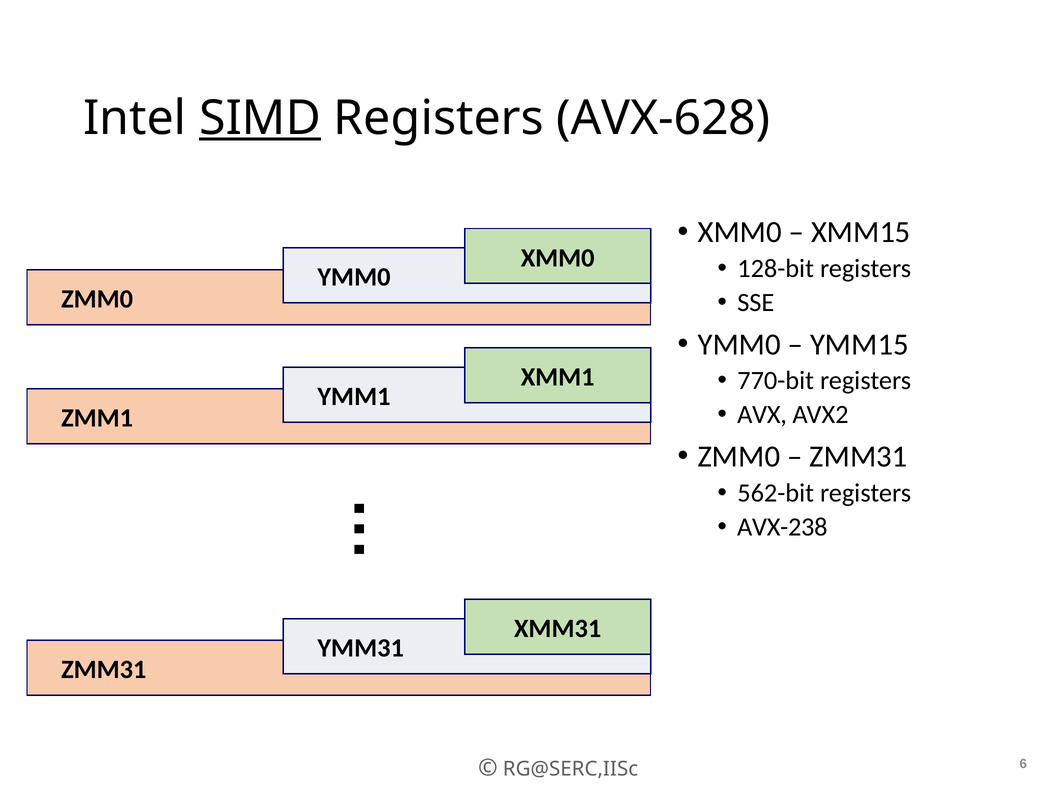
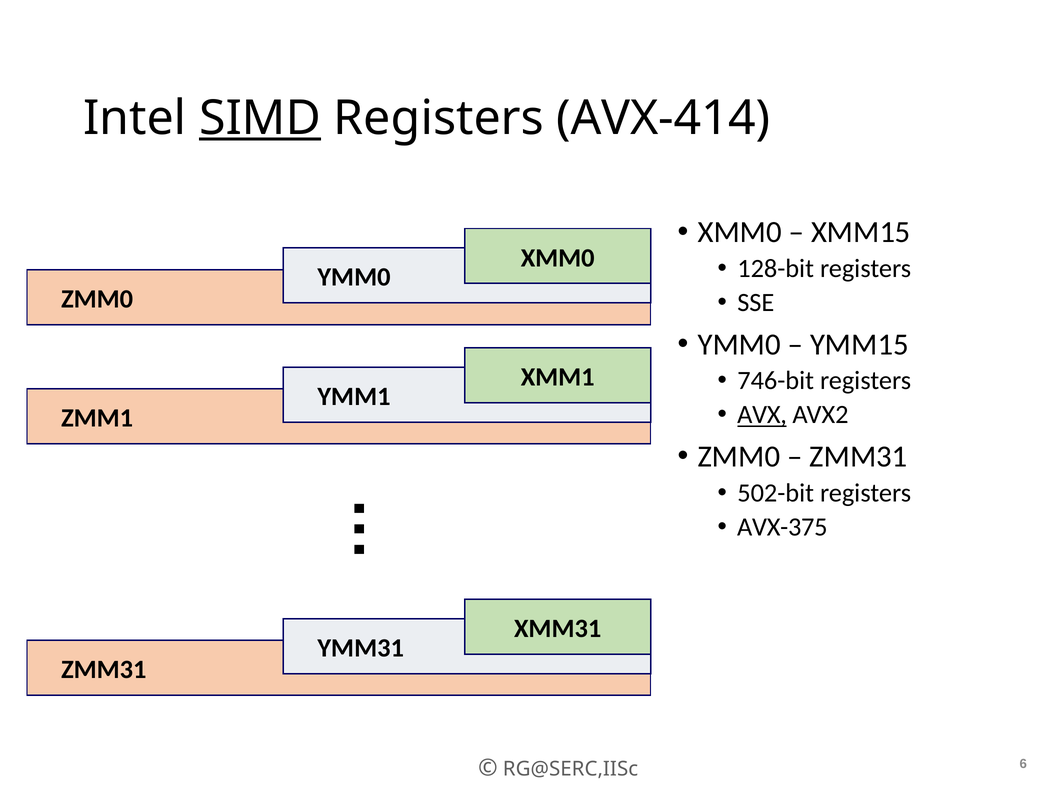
AVX-628: AVX-628 -> AVX-414 (663, 118)
770-bit: 770-bit -> 746-bit (776, 381)
AVX underline: none -> present (762, 415)
562-bit: 562-bit -> 502-bit (776, 493)
AVX-238: AVX-238 -> AVX-375 (782, 527)
